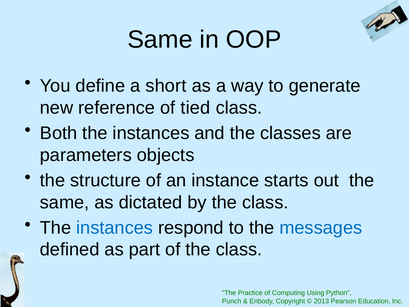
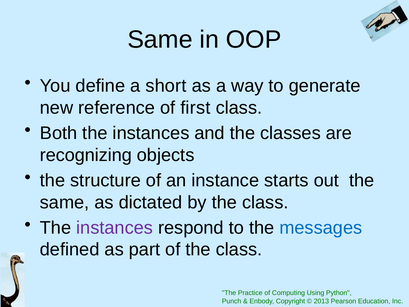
tied: tied -> first (195, 108)
parameters: parameters -> recognizing (86, 155)
instances colour: blue -> purple (115, 228)
